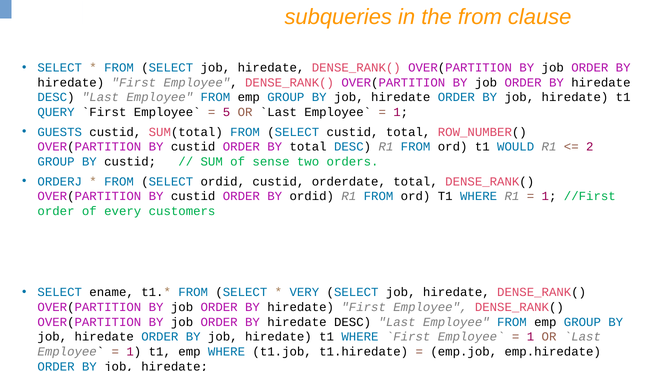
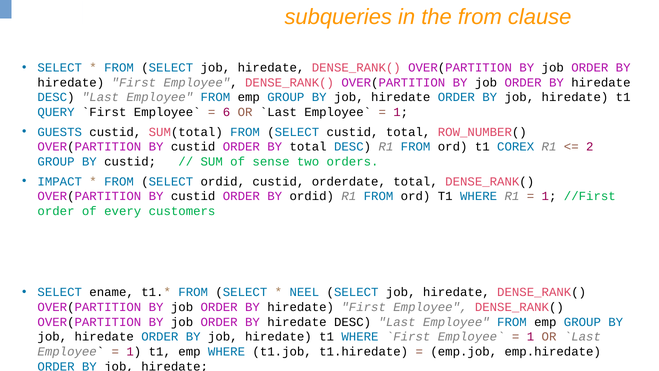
5: 5 -> 6 (227, 112)
WOULD: WOULD -> COREX (516, 147)
ORDERJ: ORDERJ -> IMPACT (60, 181)
VERY: VERY -> NEEL (304, 292)
